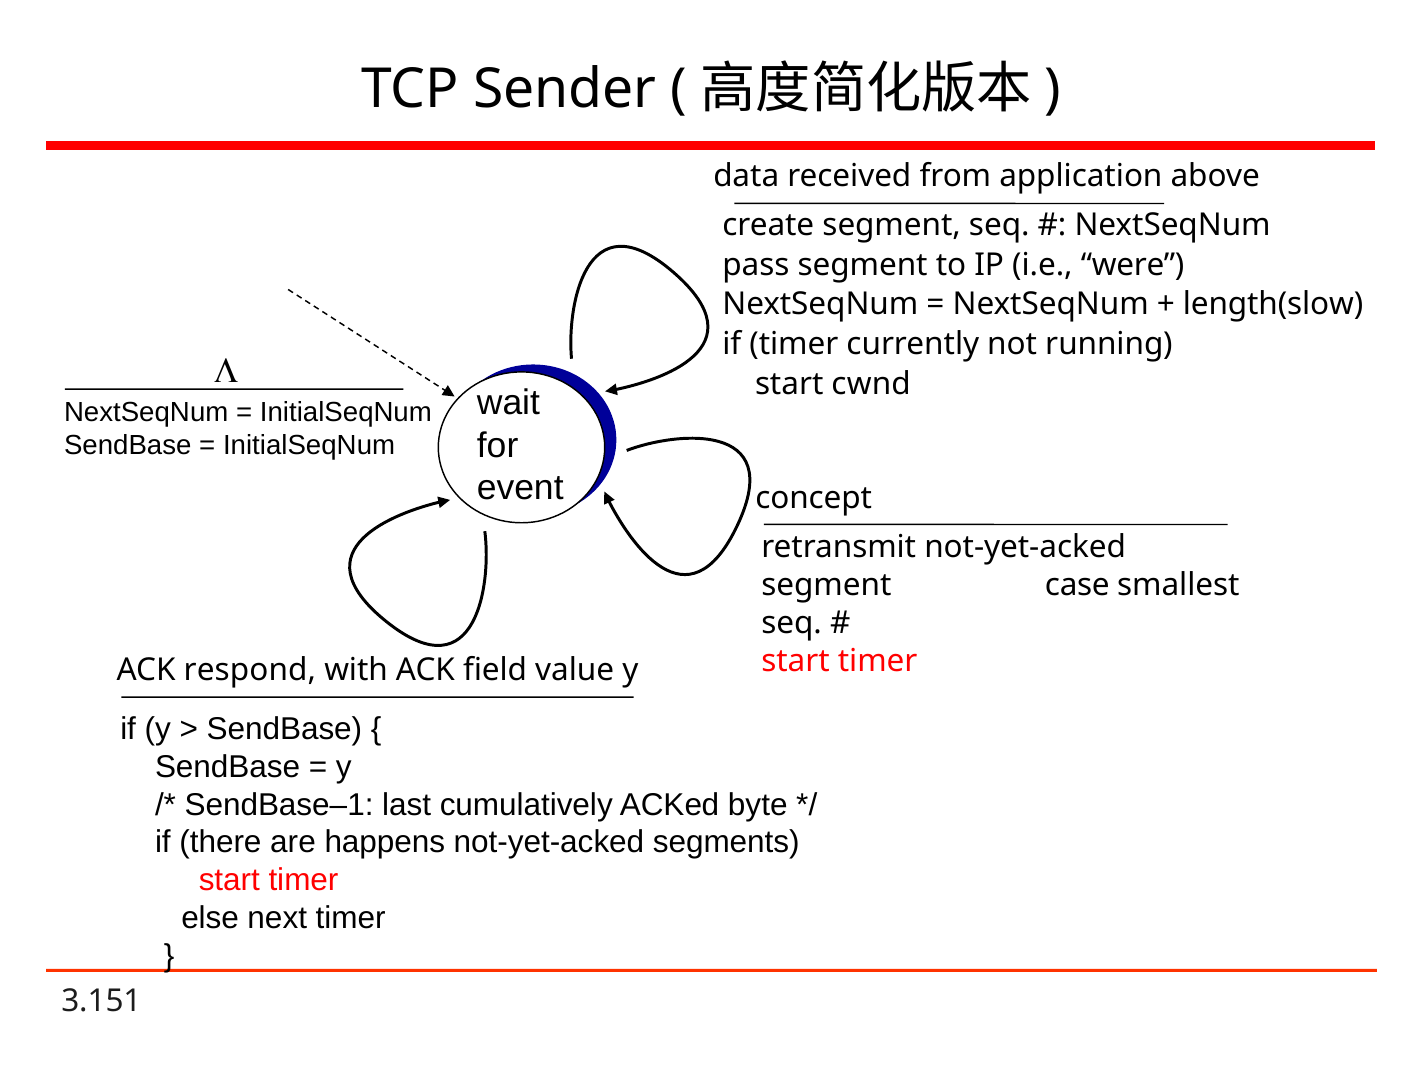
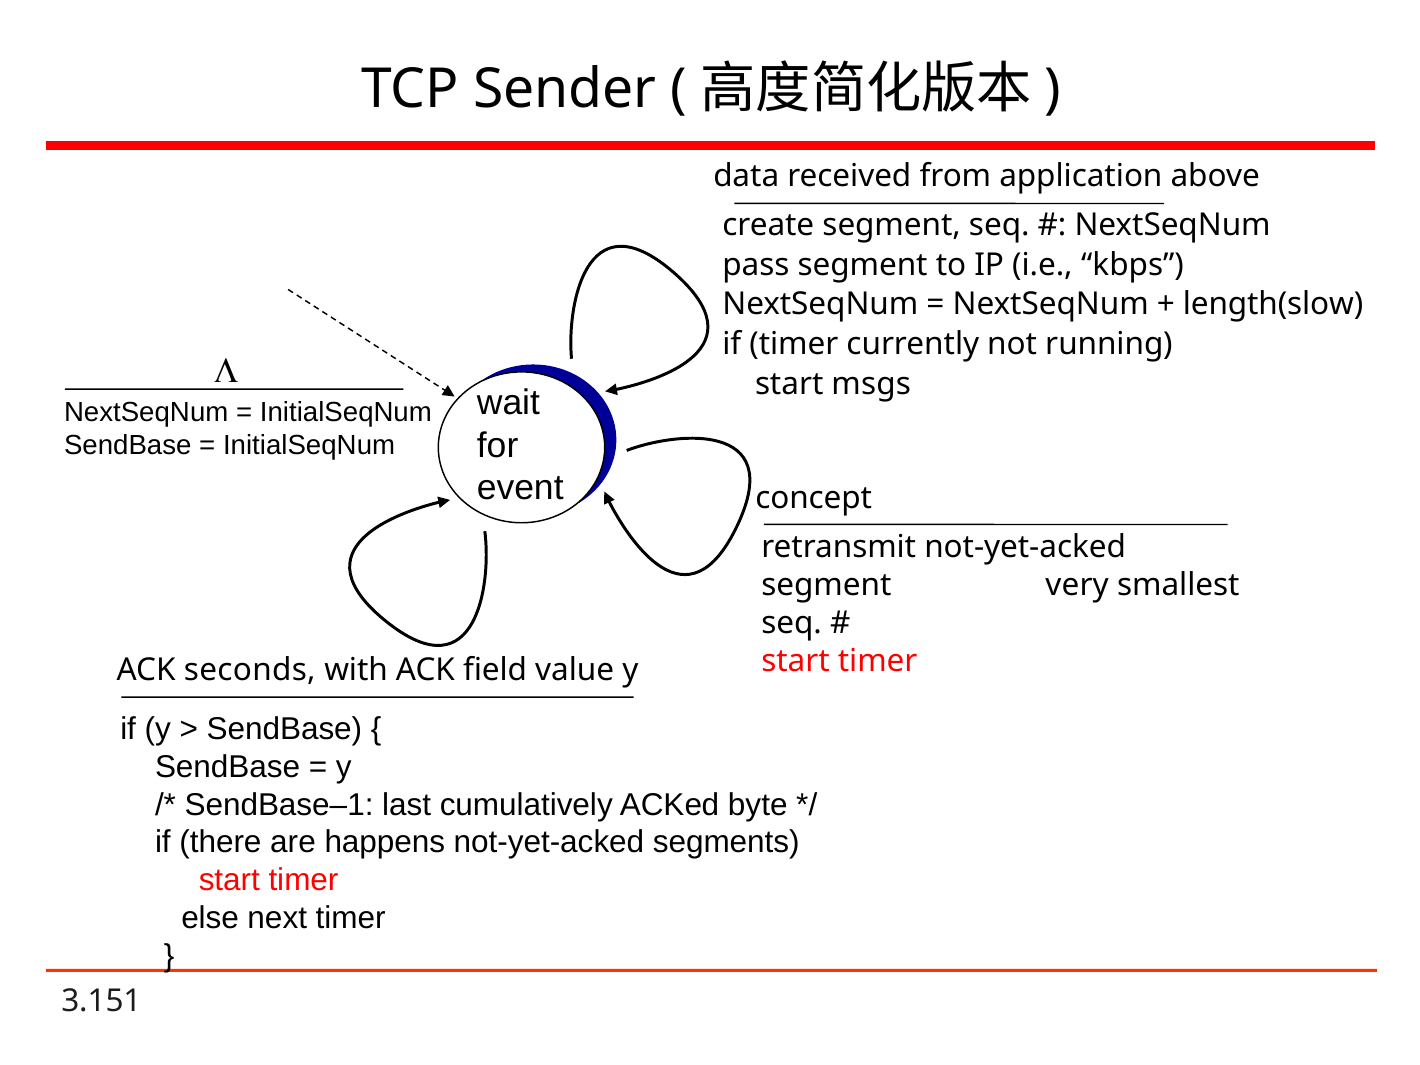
were: were -> kbps (1133, 265)
cwnd: cwnd -> msgs (871, 384)
case: case -> very (1077, 585)
respond: respond -> seconds (250, 670)
